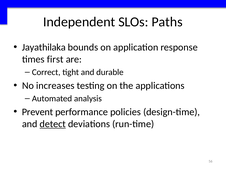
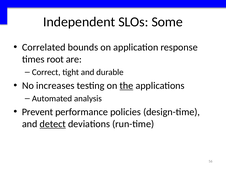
Paths: Paths -> Some (167, 22)
Jayathilaka: Jayathilaka -> Correlated (44, 47)
first: first -> root (55, 59)
the underline: none -> present (126, 86)
